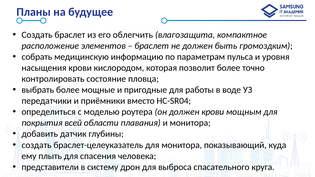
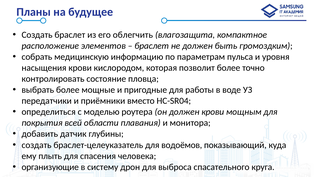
для монитора: монитора -> водоёмов (182, 145)
представители: представители -> организующие (50, 167)
